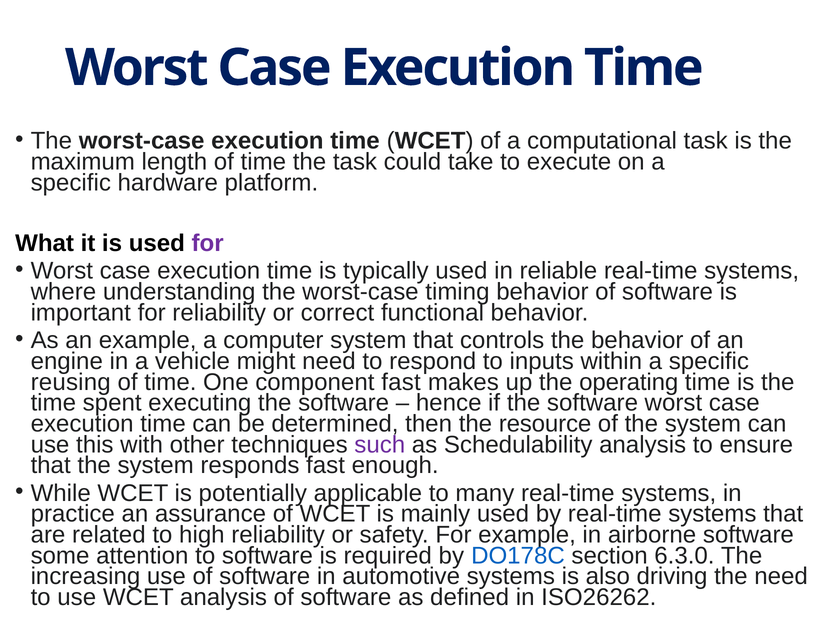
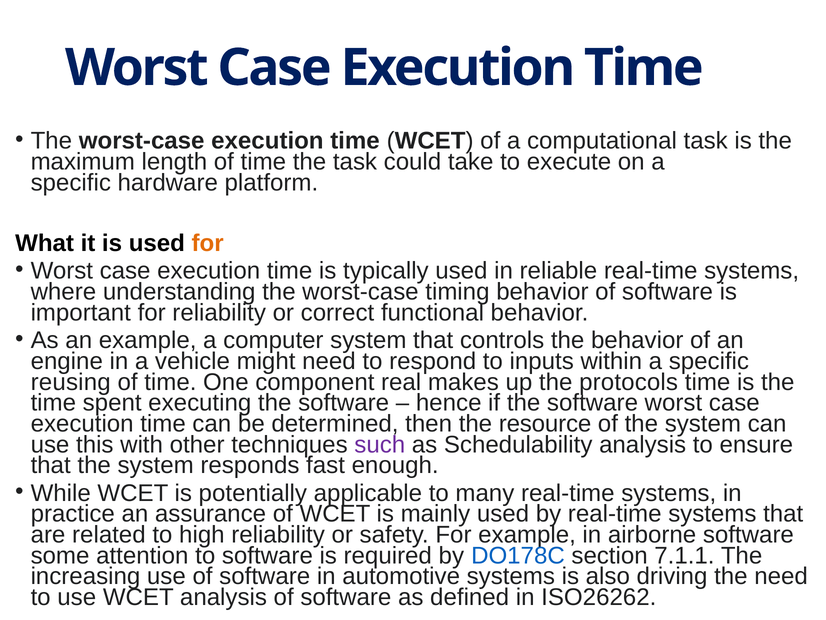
for colour: purple -> orange (208, 243)
component fast: fast -> real (401, 382)
operating: operating -> protocols (629, 382)
6.3.0: 6.3.0 -> 7.1.1 (684, 555)
